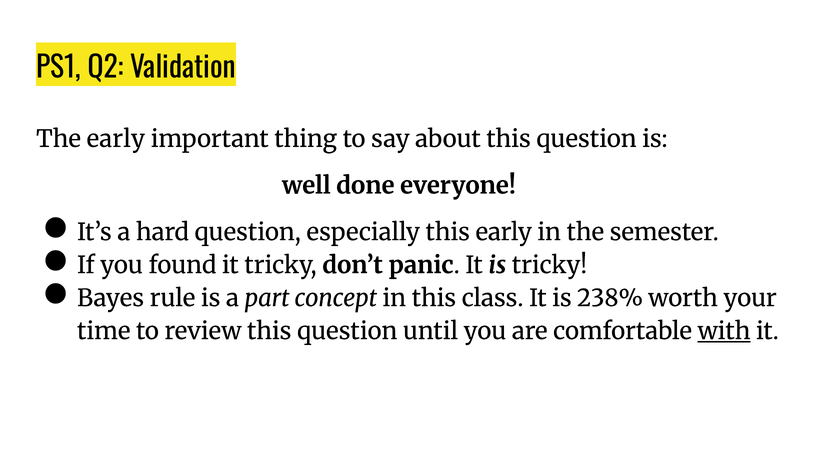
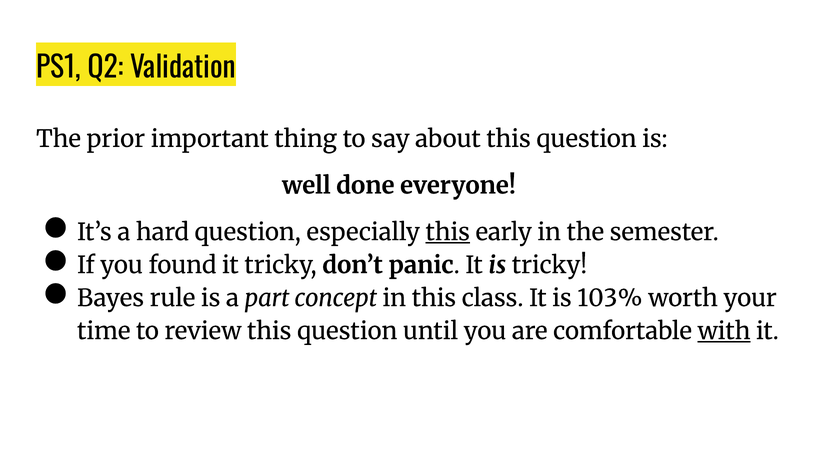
The early: early -> prior (116, 139)
this underline: none -> present (448, 232)
238%: 238% -> 103% (610, 298)
